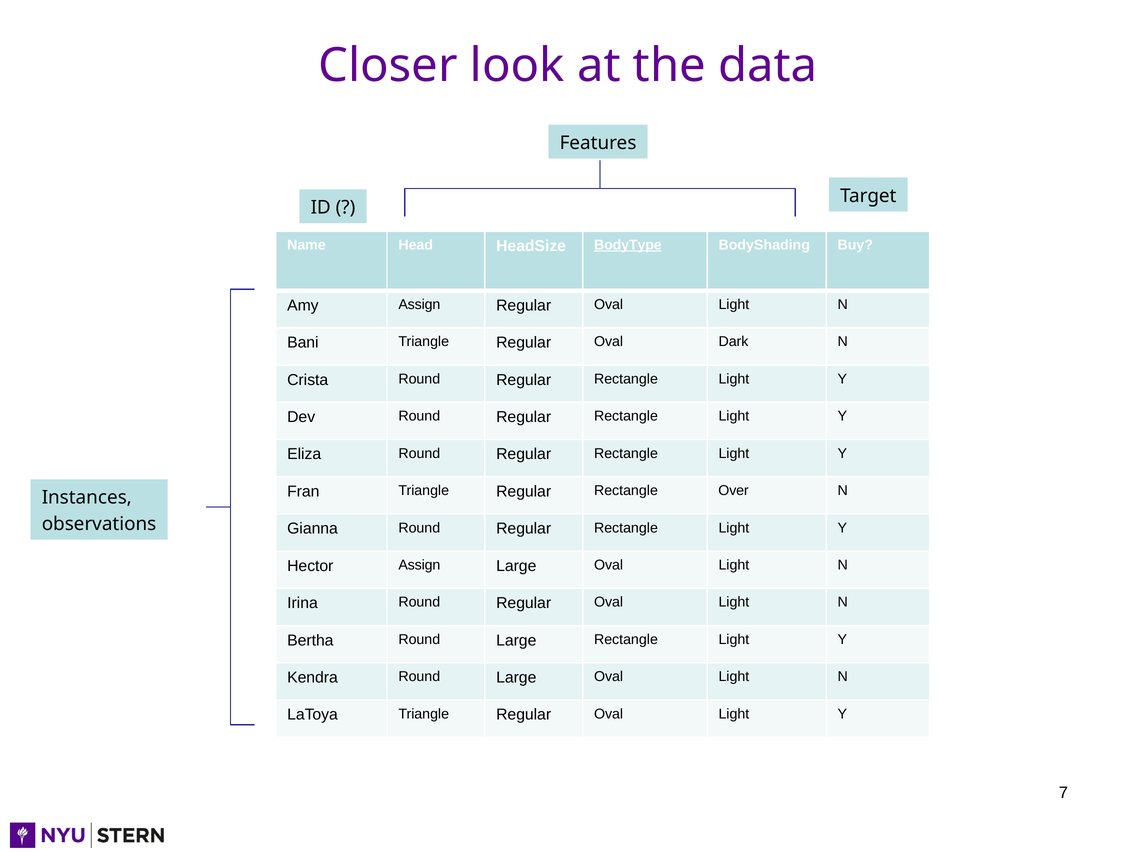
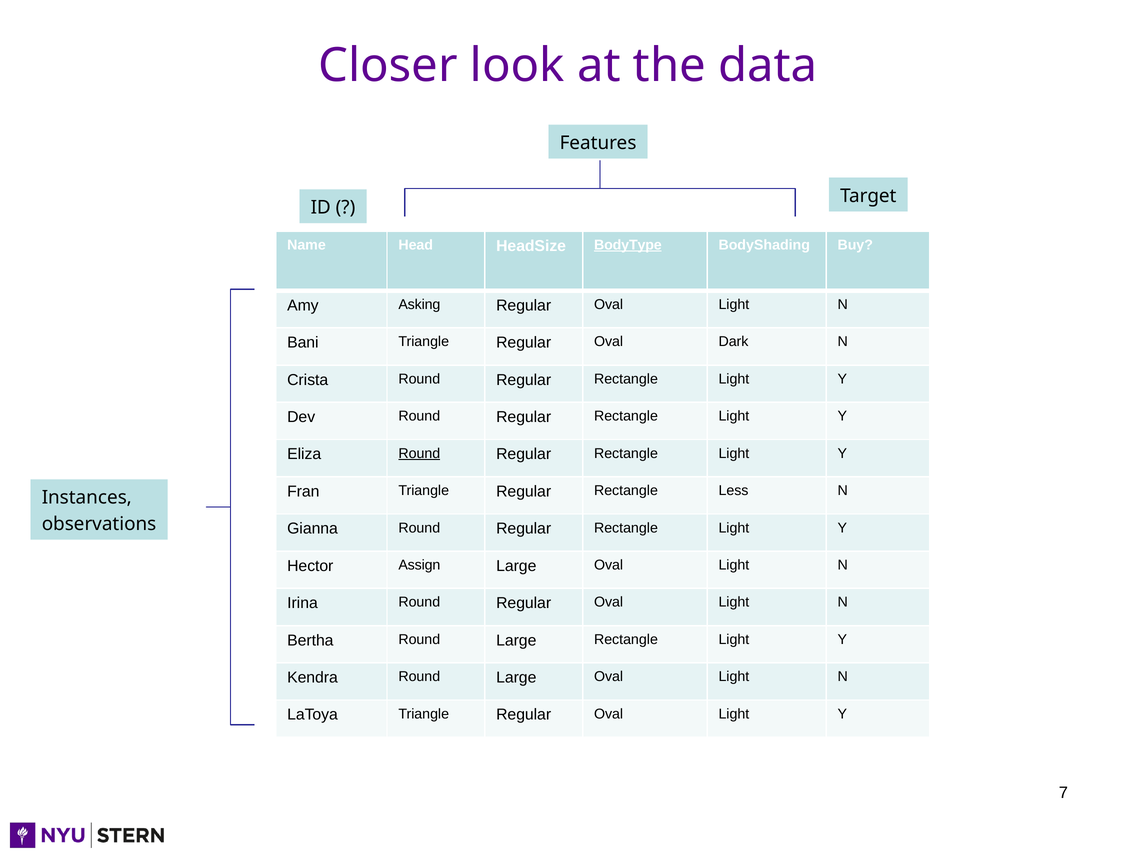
Amy Assign: Assign -> Asking (419, 305)
Round underline: none -> present (419, 453)
Over: Over -> Less (733, 491)
